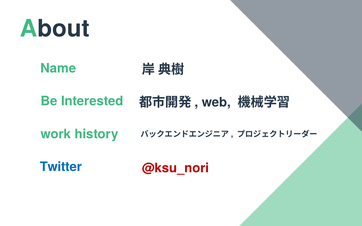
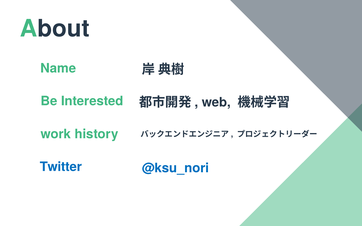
@ksu_nori colour: red -> blue (175, 168)
